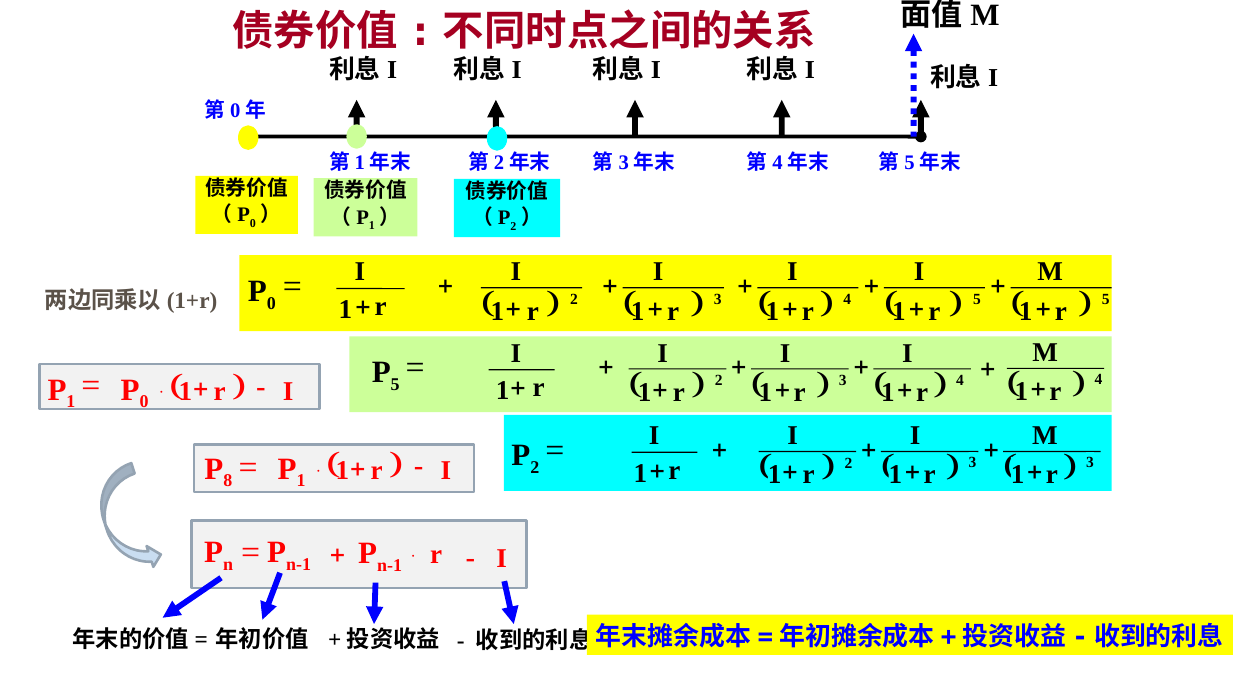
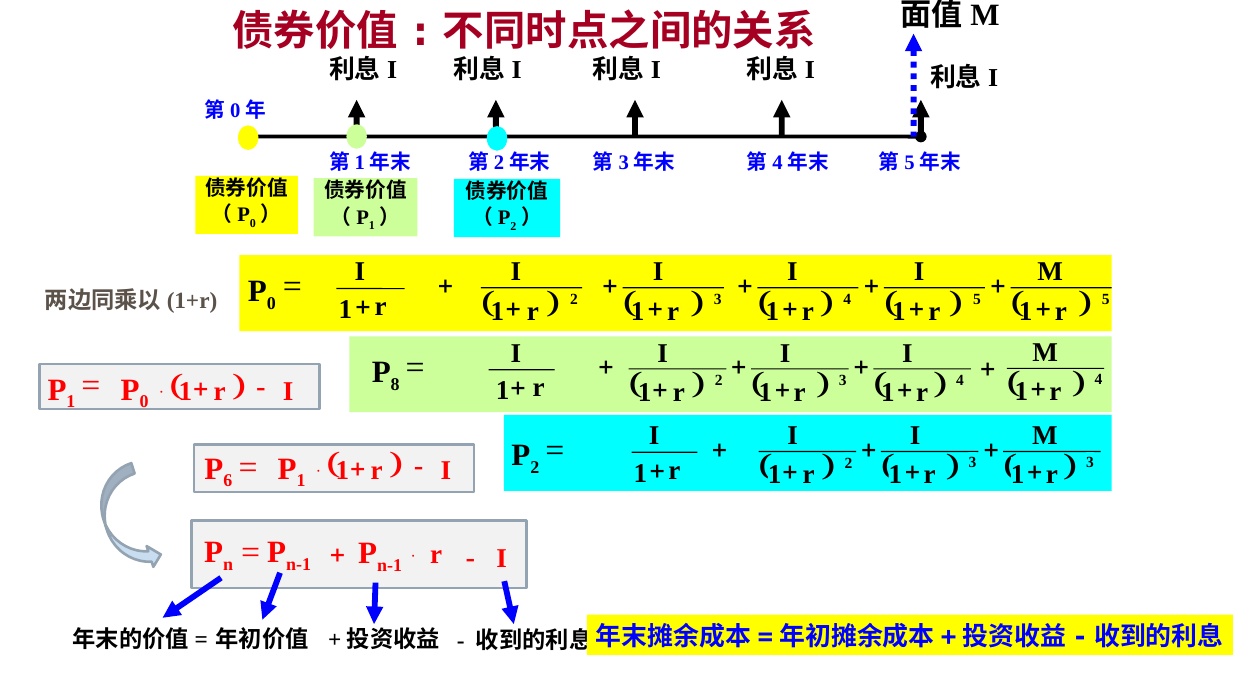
5: 5 -> 8 (395, 385)
8: 8 -> 6 (228, 481)
